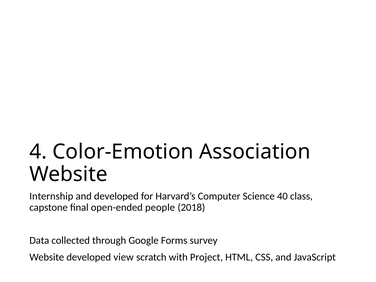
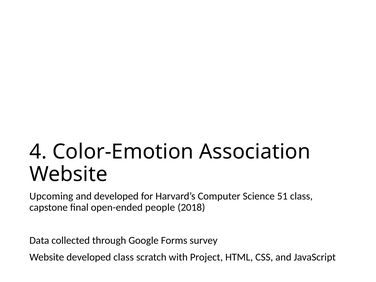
Internship: Internship -> Upcoming (51, 196)
40: 40 -> 51 (282, 196)
developed view: view -> class (124, 257)
